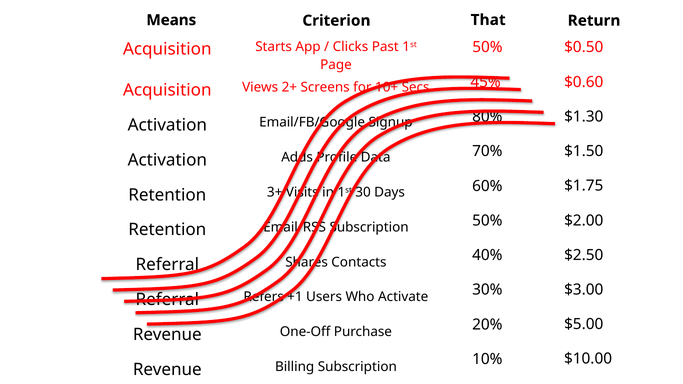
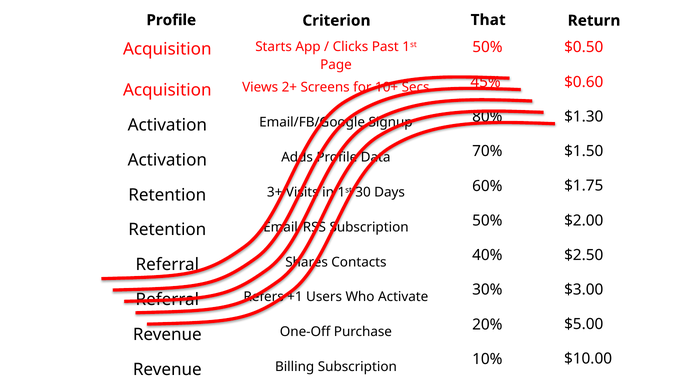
Means: Means -> Profile (171, 20)
